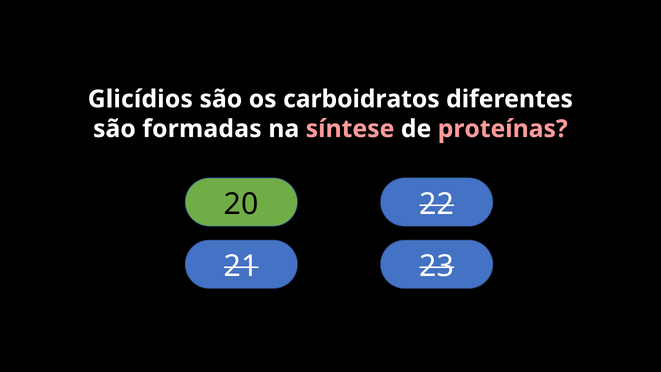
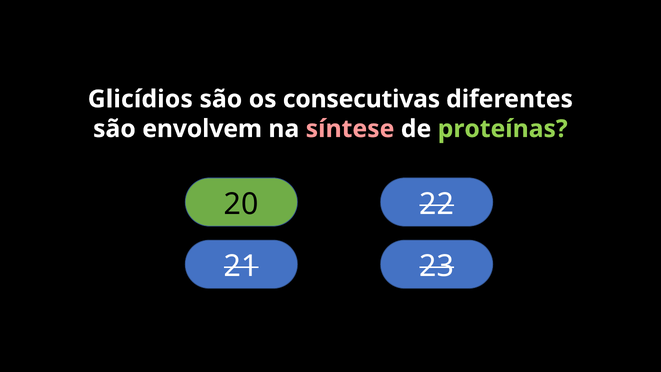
carboidratos: carboidratos -> consecutivas (361, 99)
formadas: formadas -> envolvem (202, 129)
proteínas colour: pink -> light green (503, 129)
